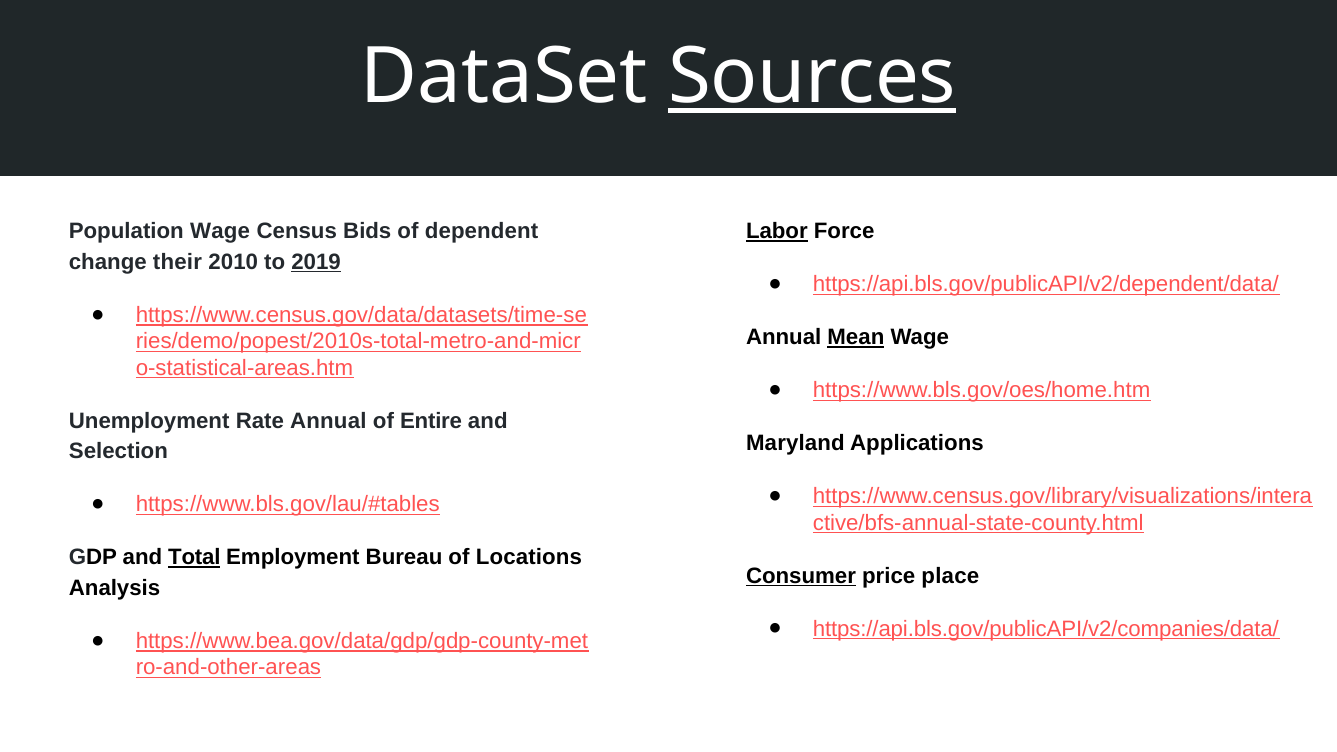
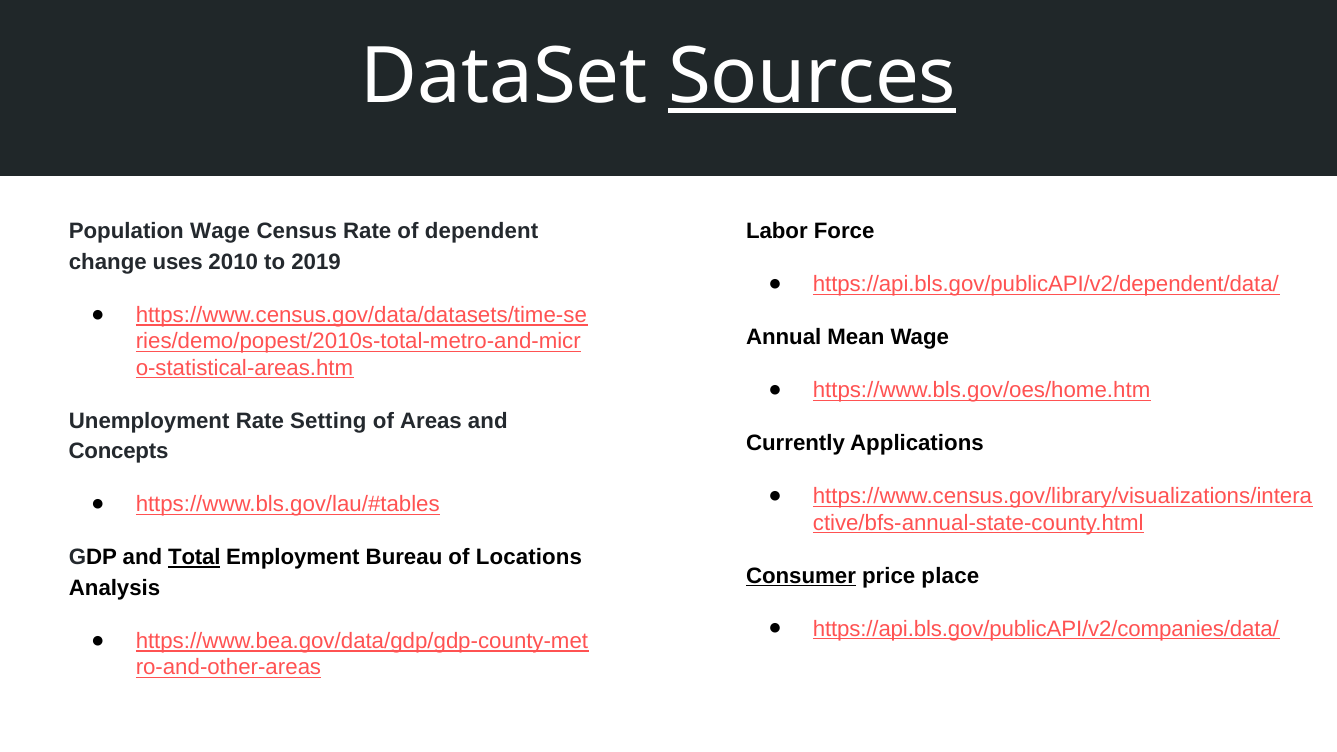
Census Bids: Bids -> Rate (367, 231)
Labor underline: present -> none (777, 232)
their: their -> uses (178, 262)
2019 underline: present -> none (316, 262)
Mean underline: present -> none (856, 338)
Rate Annual: Annual -> Setting (328, 421)
Entire: Entire -> Areas (431, 421)
Maryland: Maryland -> Currently (795, 444)
Selection: Selection -> Concepts (119, 451)
